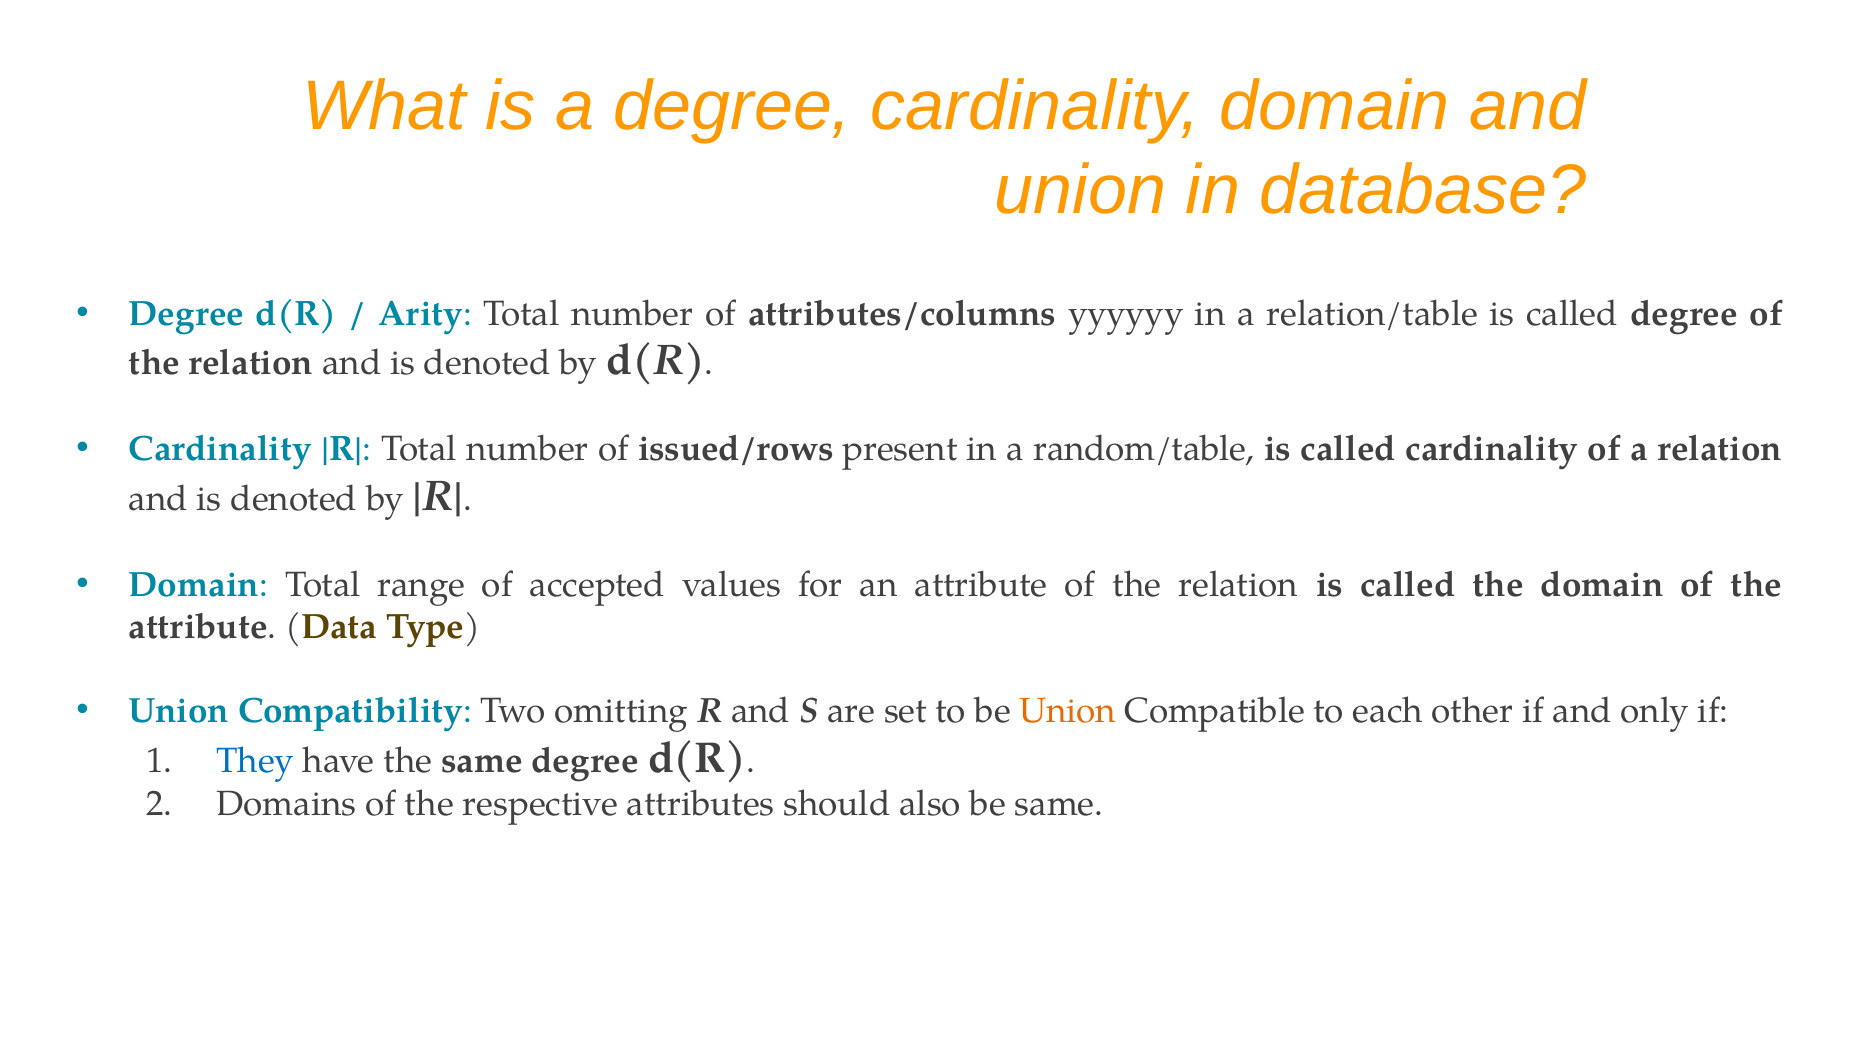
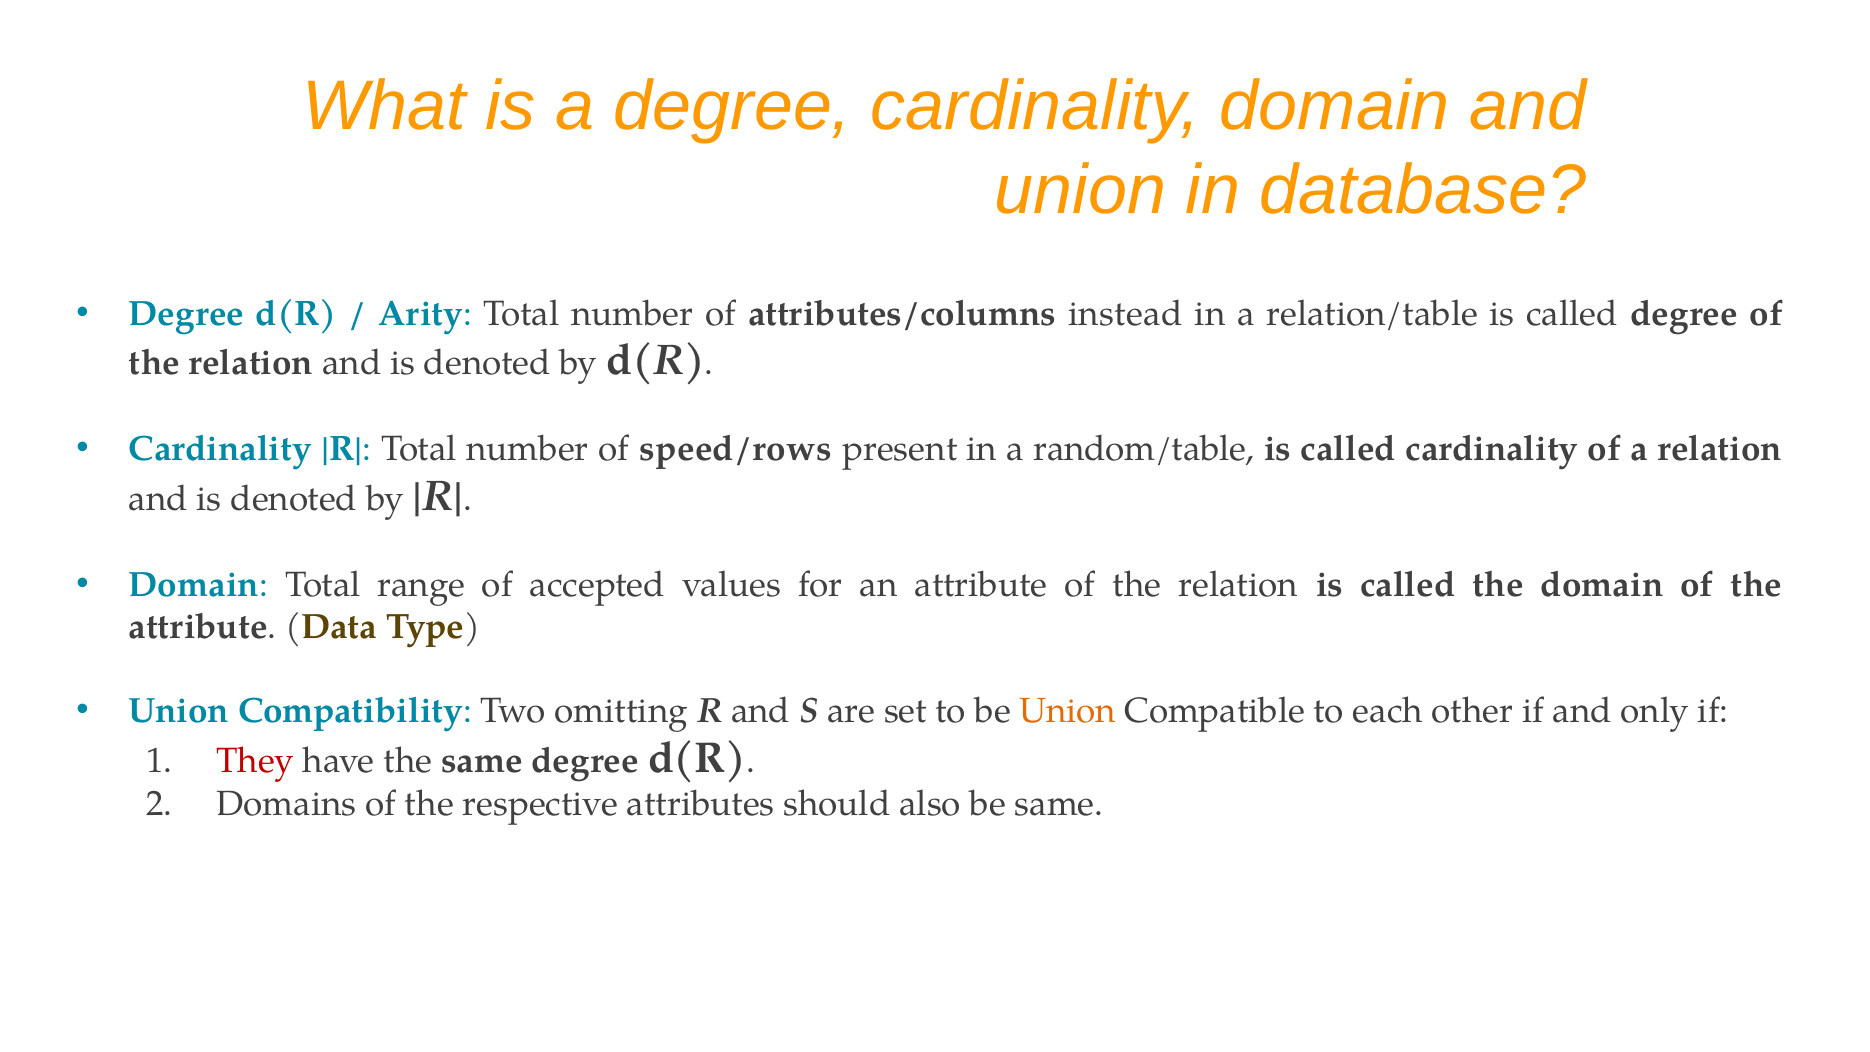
yyyyyy: yyyyyy -> instead (1126, 313)
issued/rows: issued/rows -> speed/rows (736, 449)
They colour: blue -> red (255, 761)
